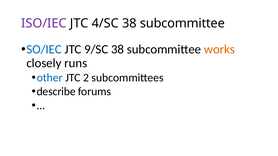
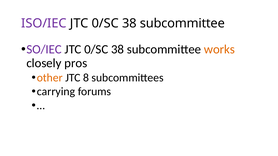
4/SC: 4/SC -> 0/SC (105, 23)
SO/IEC colour: blue -> purple (44, 49)
9/SC: 9/SC -> 0/SC (96, 49)
runs: runs -> pros (76, 63)
other colour: blue -> orange (50, 78)
2: 2 -> 8 (86, 78)
describe: describe -> carrying (56, 92)
